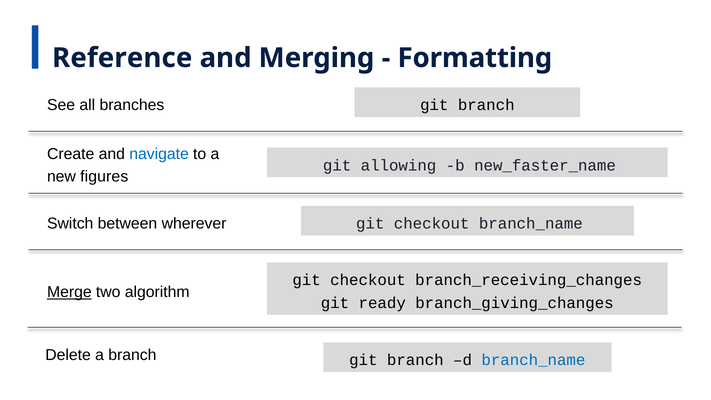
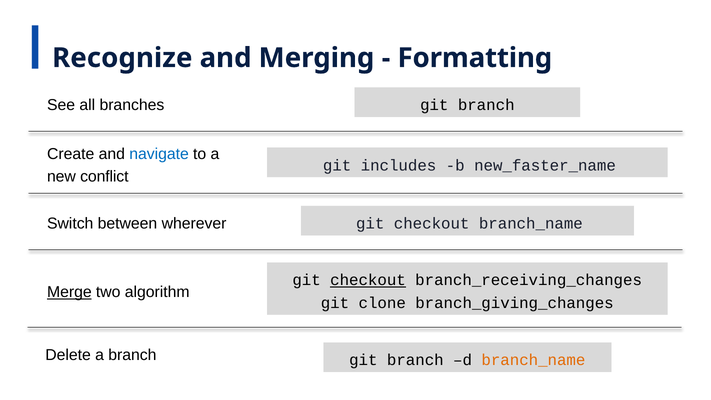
Reference: Reference -> Recognize (122, 58)
allowing: allowing -> includes (399, 165)
figures: figures -> conflict (104, 177)
checkout underline: none -> present (368, 280)
ready: ready -> clone (382, 303)
branch_name colour: blue -> orange (533, 360)
